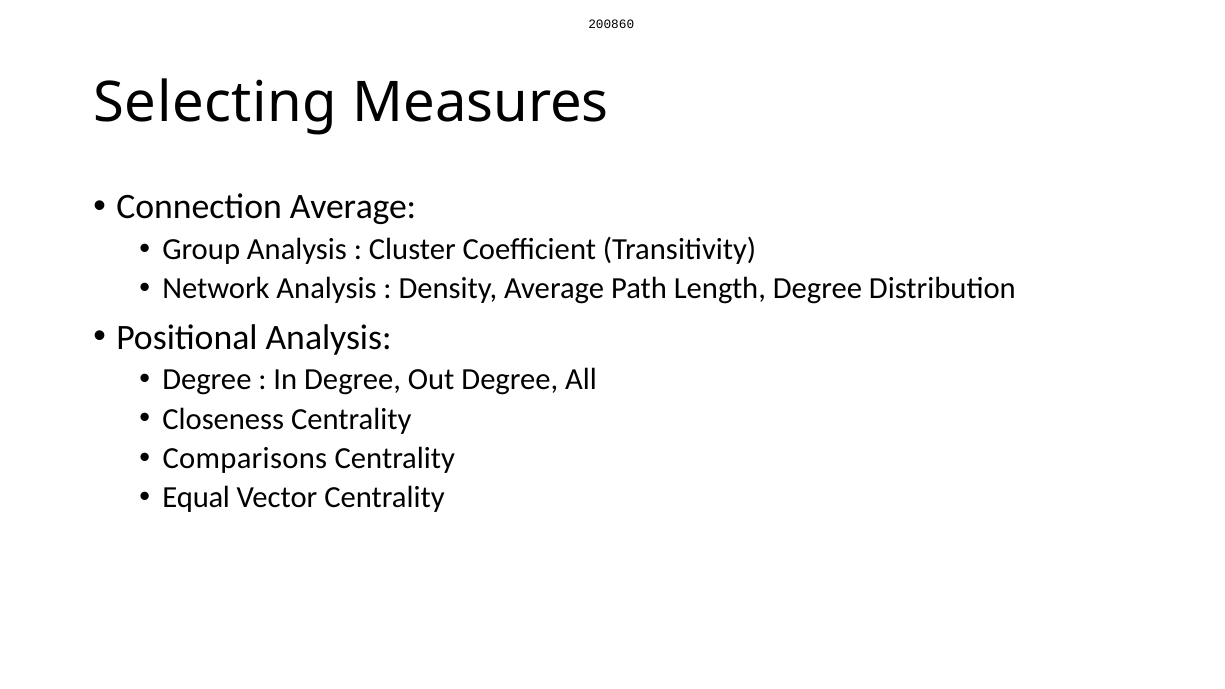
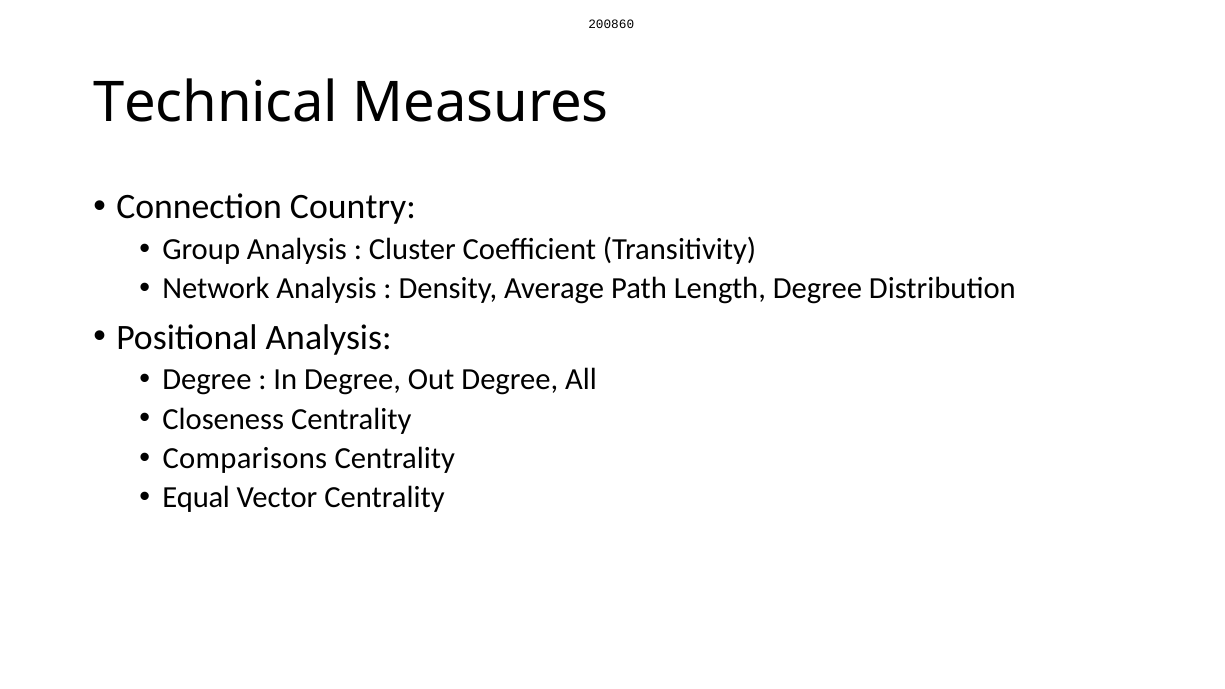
Selecting: Selecting -> Technical (216, 103)
Connection Average: Average -> Country (353, 207)
